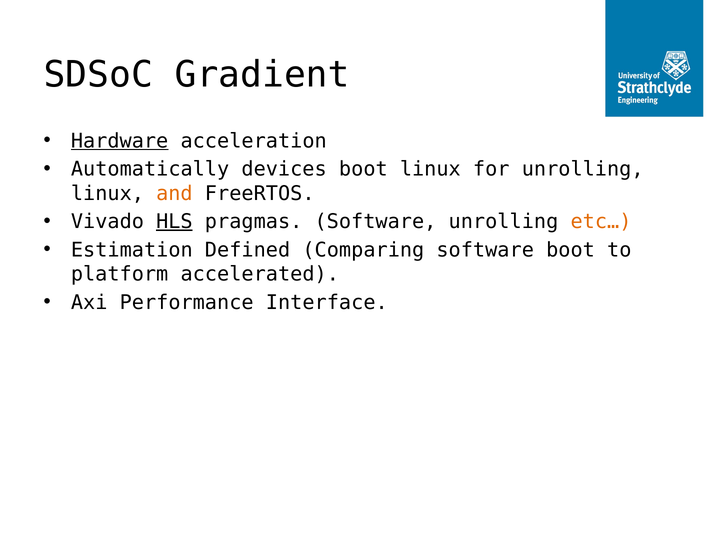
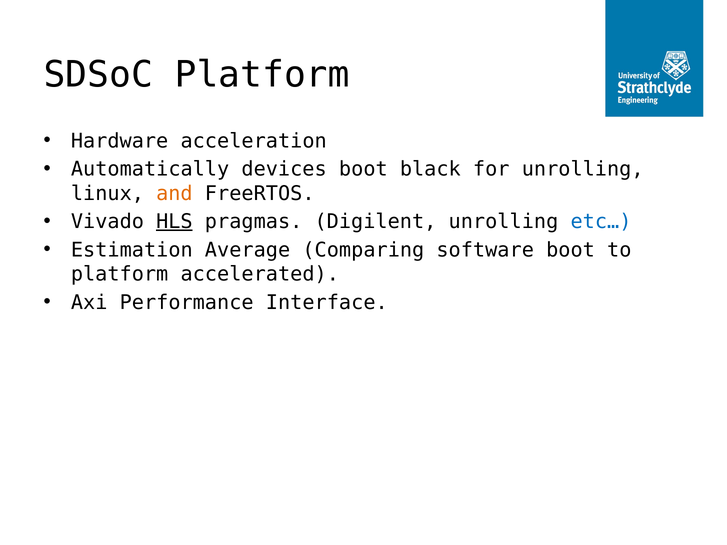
SDSoC Gradient: Gradient -> Platform (262, 75)
Hardware underline: present -> none (120, 141)
boot linux: linux -> black (430, 169)
pragmas Software: Software -> Digilent (375, 222)
etc… colour: orange -> blue (601, 222)
Defined: Defined -> Average (248, 250)
